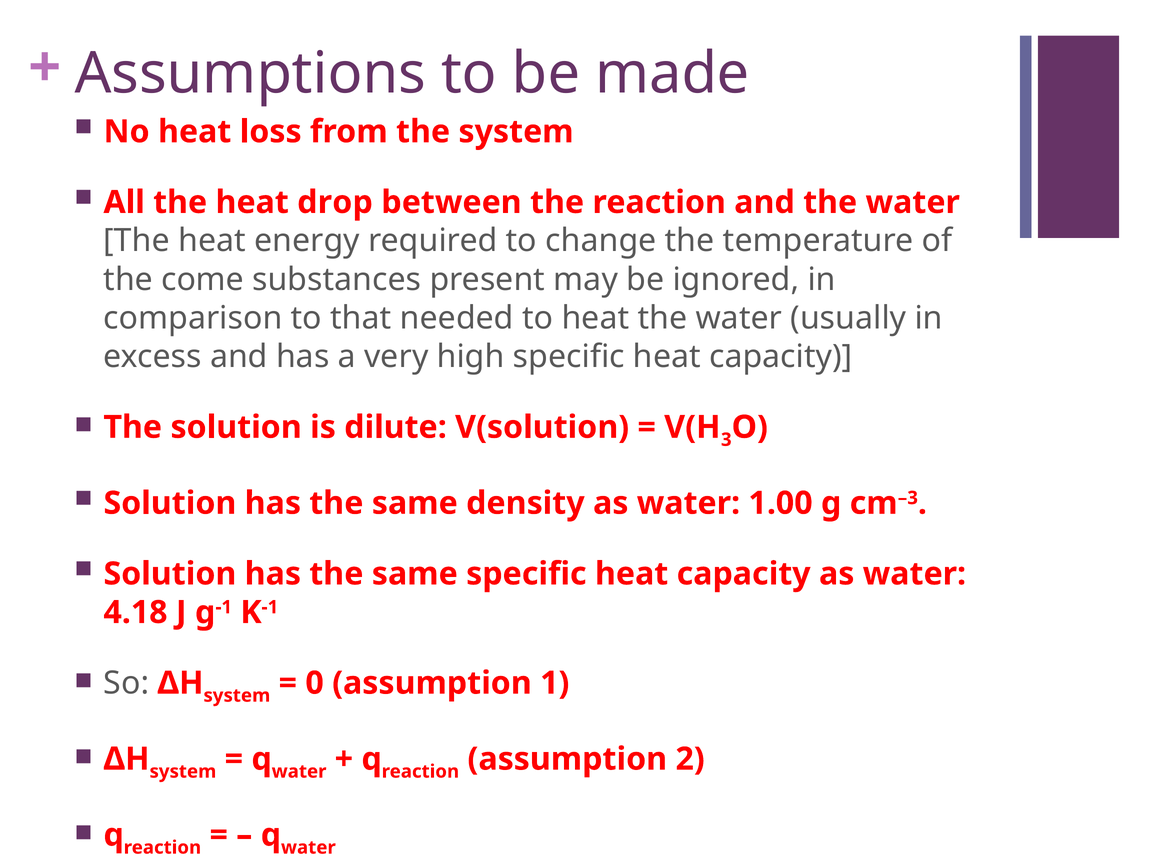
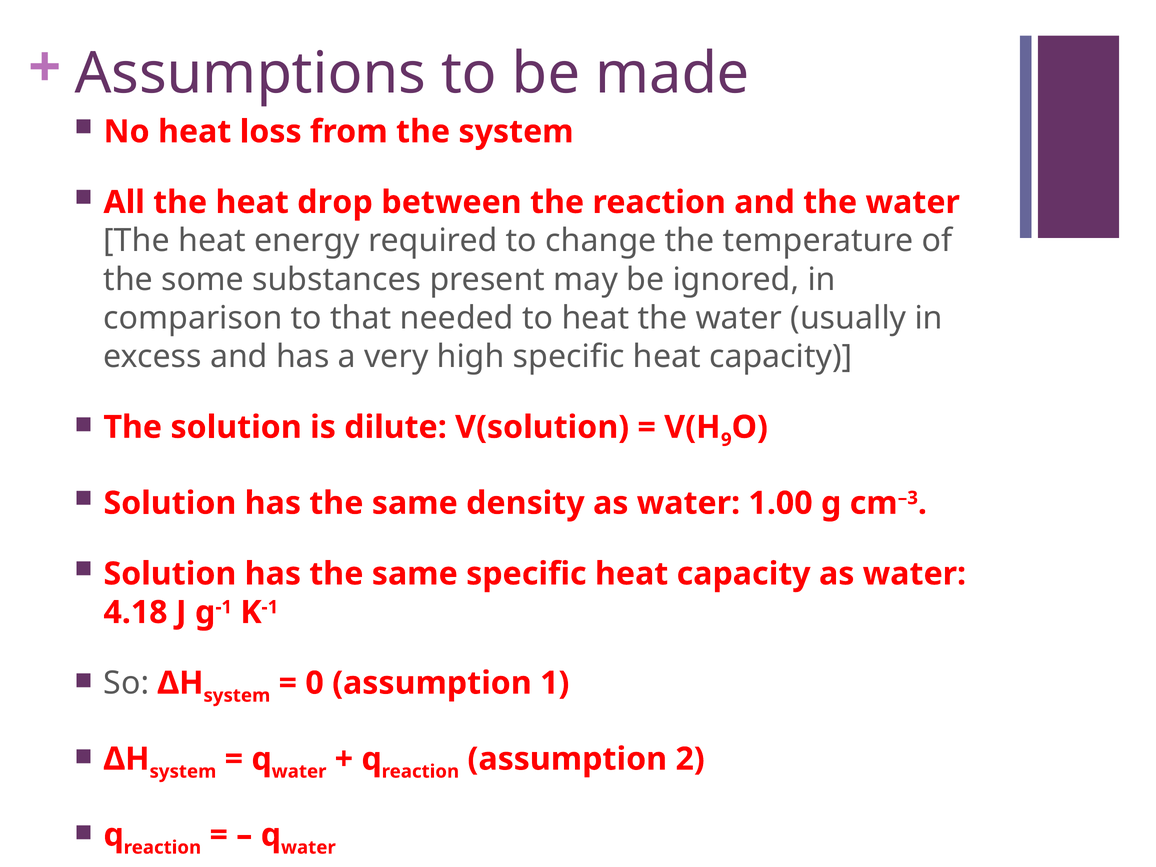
come: come -> some (203, 279)
3: 3 -> 9 (726, 440)
